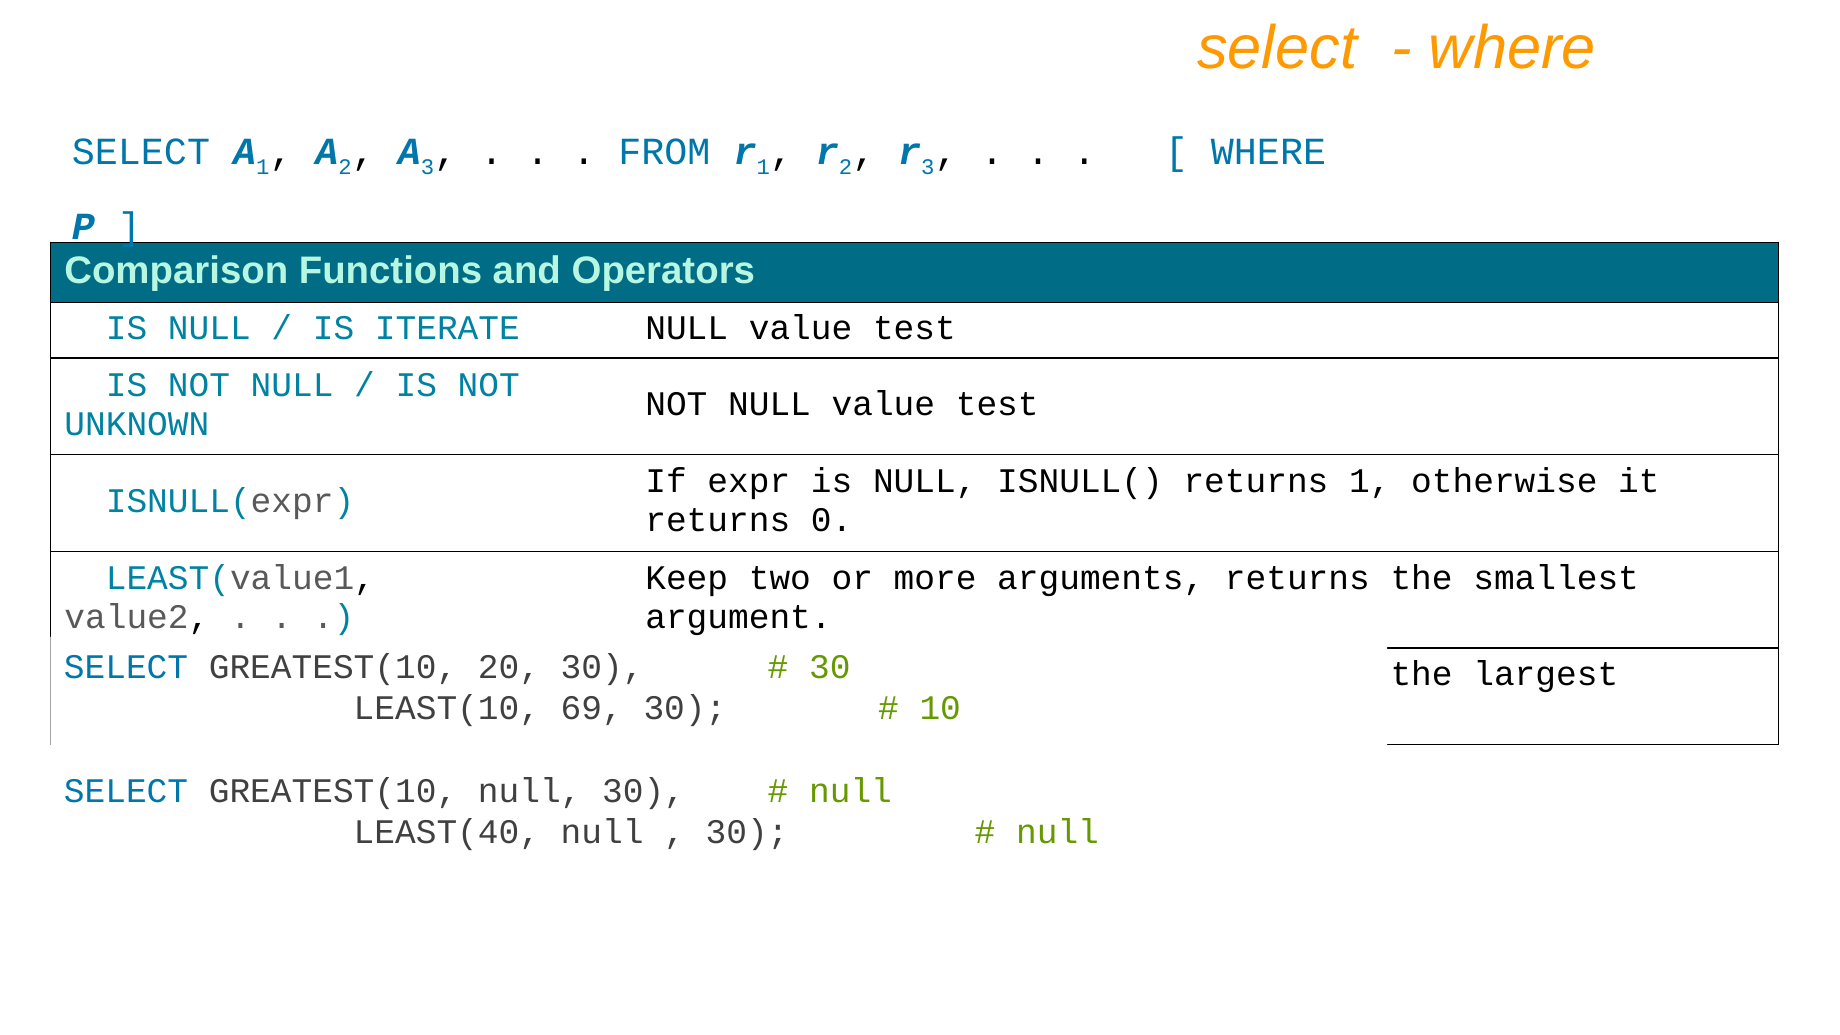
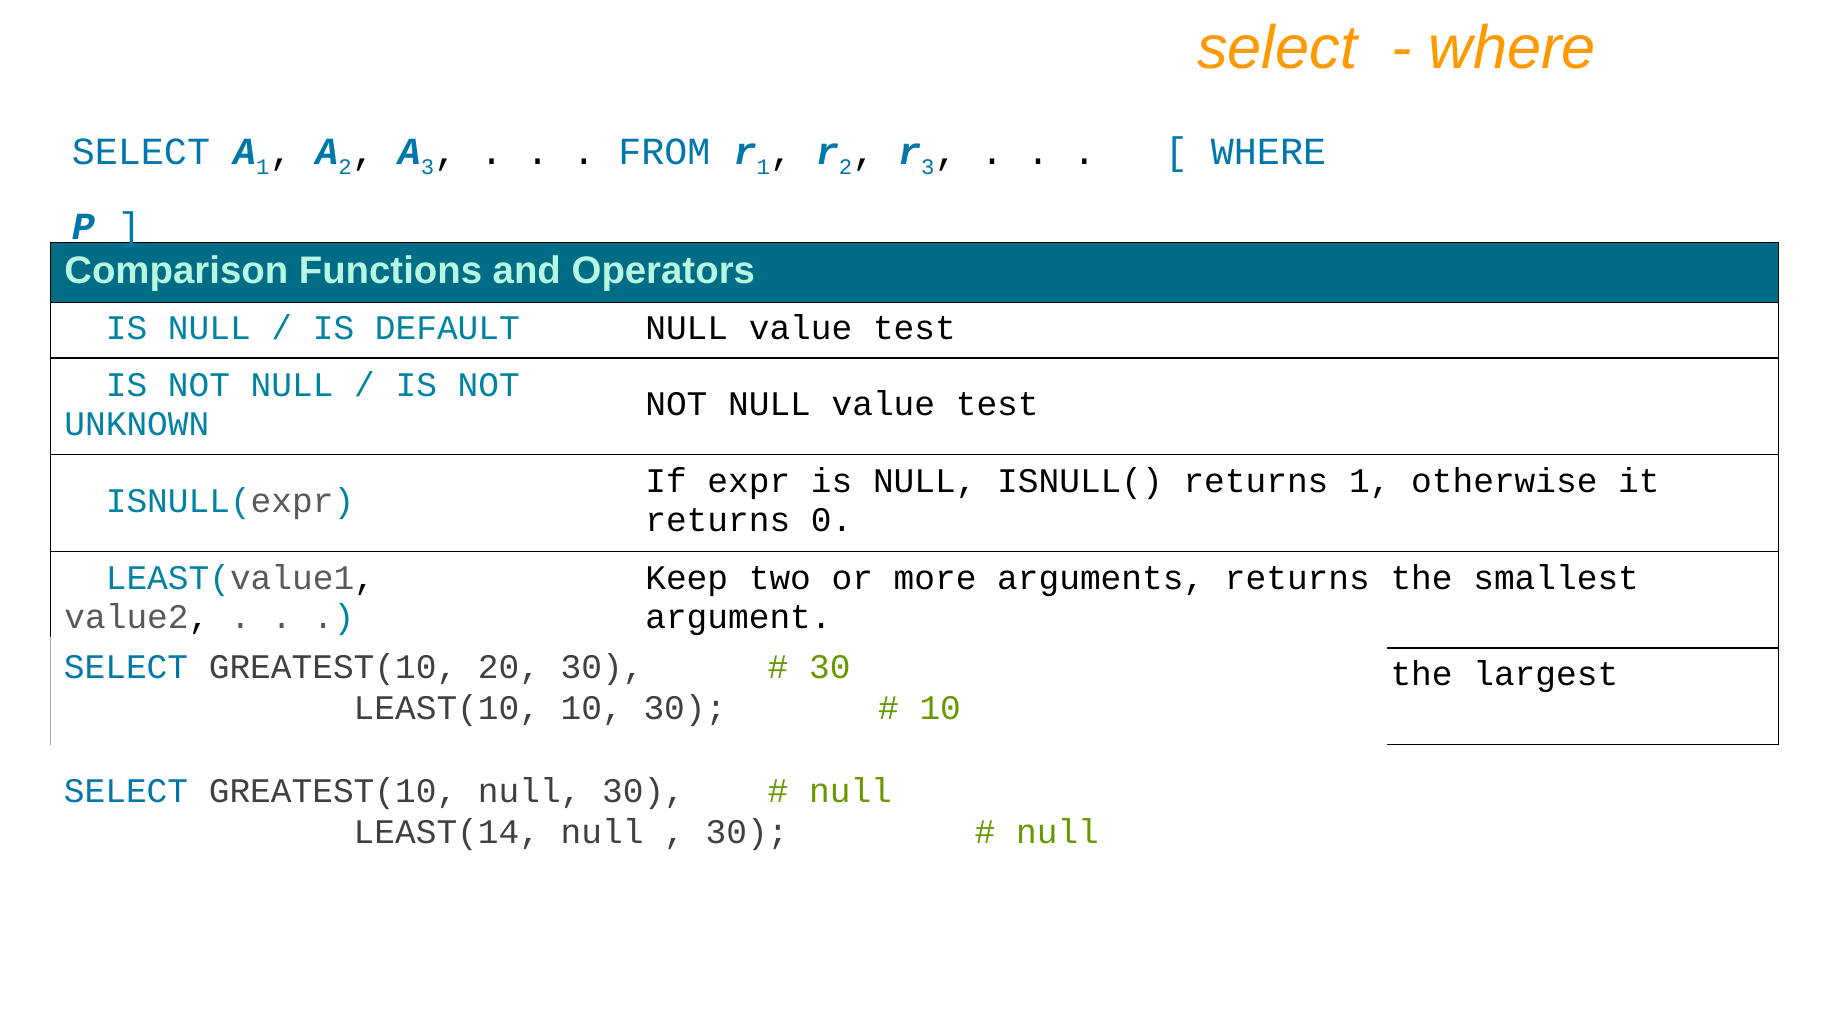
ITERATE: ITERATE -> DEFAULT (447, 328)
LEAST(10 69: 69 -> 10 (592, 708)
LEAST(40: LEAST(40 -> LEAST(14 (447, 832)
